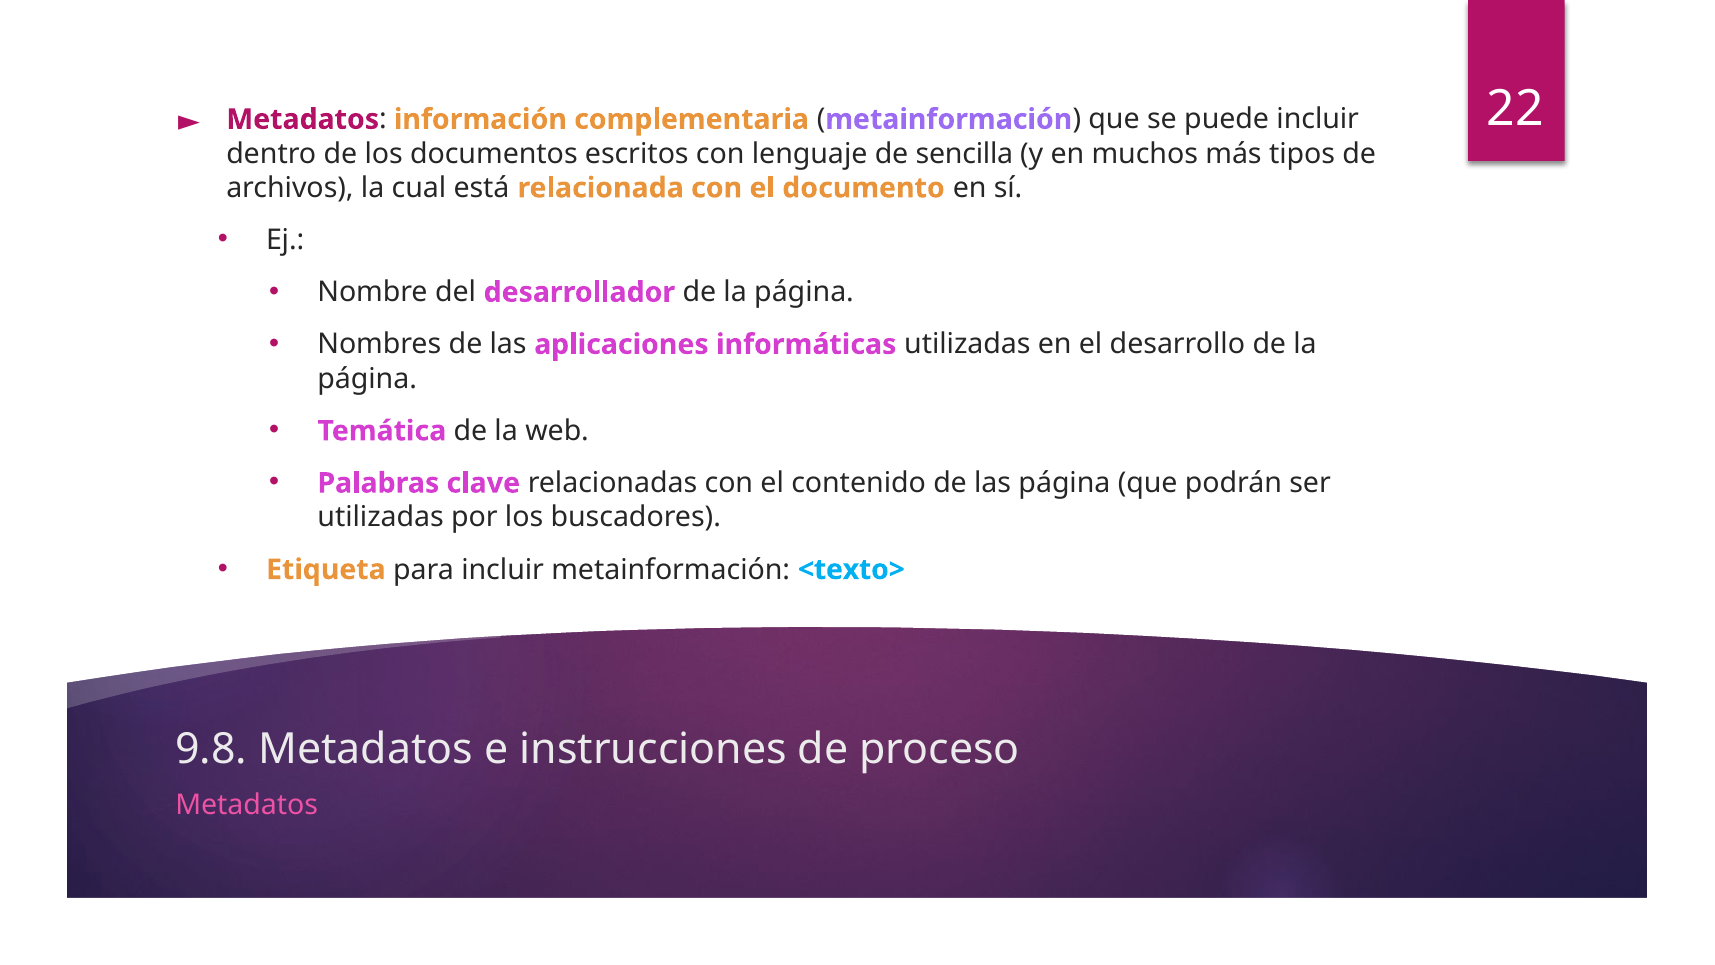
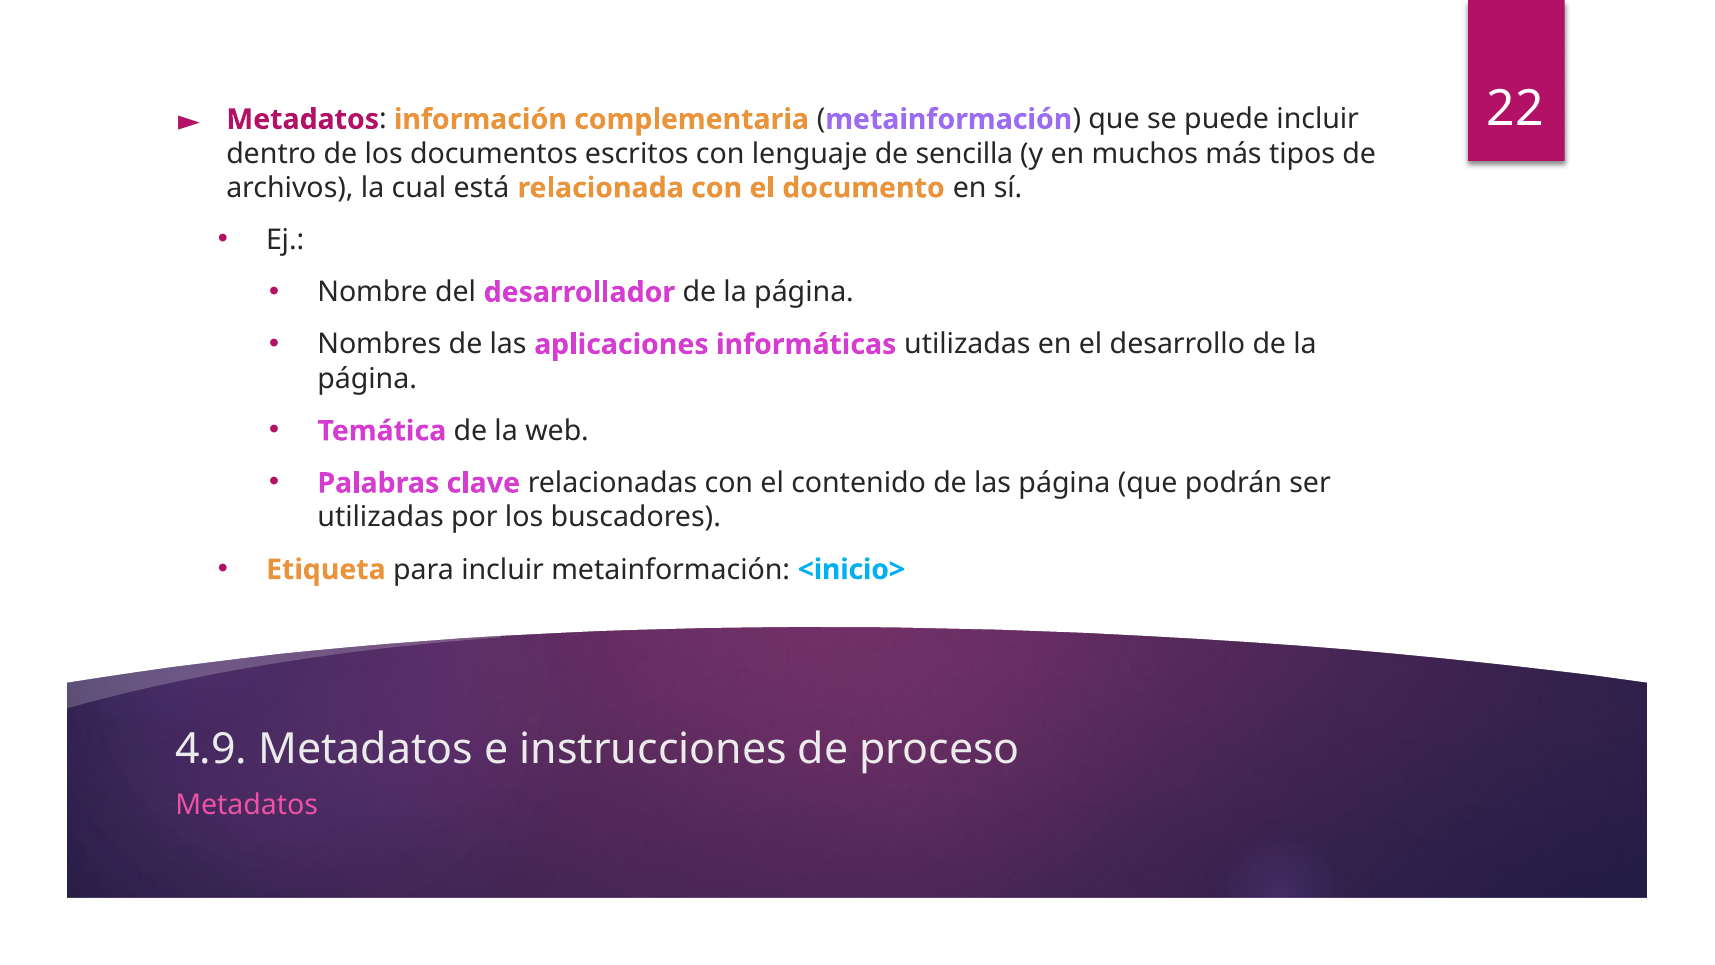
<texto>: <texto> -> <inicio> (851, 569)
9.8: 9.8 -> 4.9 (211, 750)
